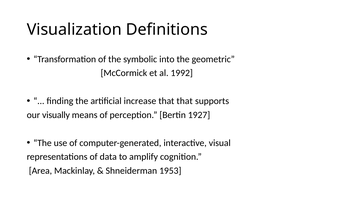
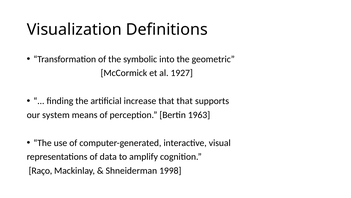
1992: 1992 -> 1927 (182, 73)
visually: visually -> system (56, 115)
1927: 1927 -> 1963 (199, 115)
Area: Area -> Raço (40, 170)
1953: 1953 -> 1998 (170, 170)
